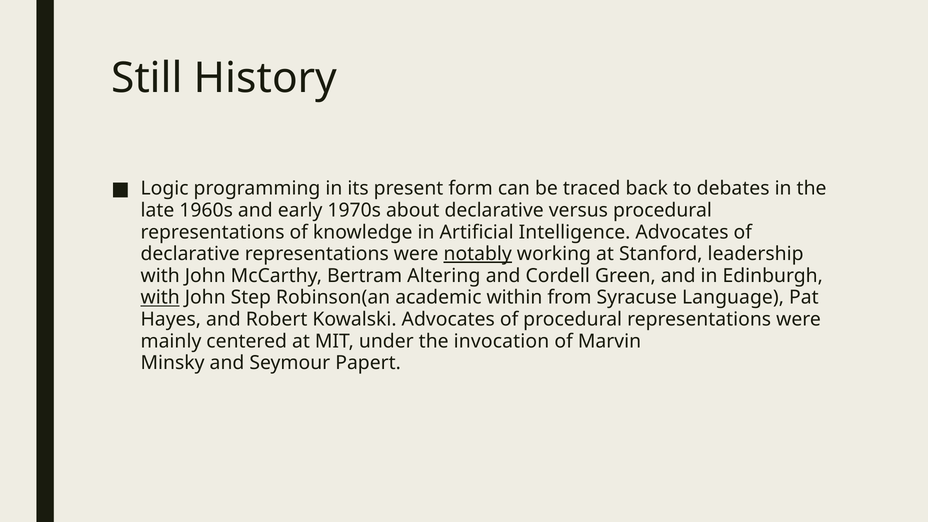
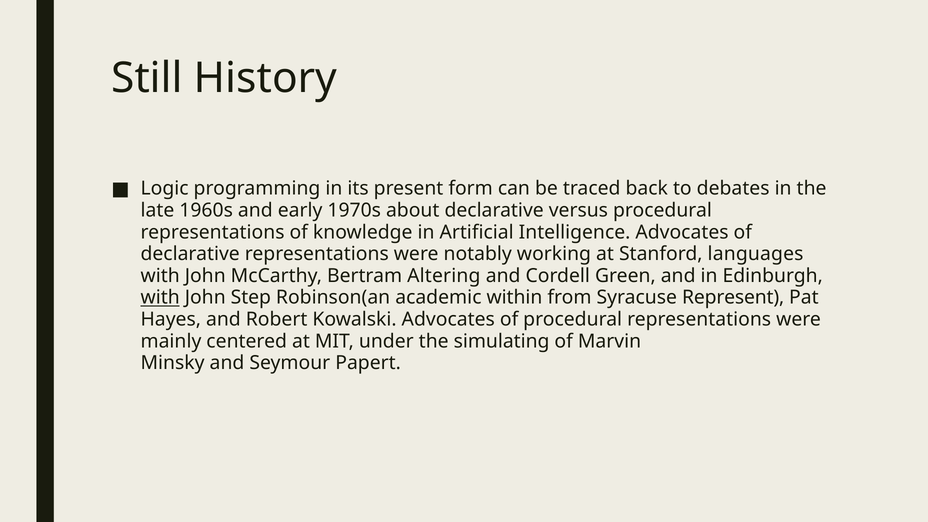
notably underline: present -> none (478, 254)
leadership: leadership -> languages (756, 254)
Language: Language -> Represent (733, 298)
invocation: invocation -> simulating (502, 341)
